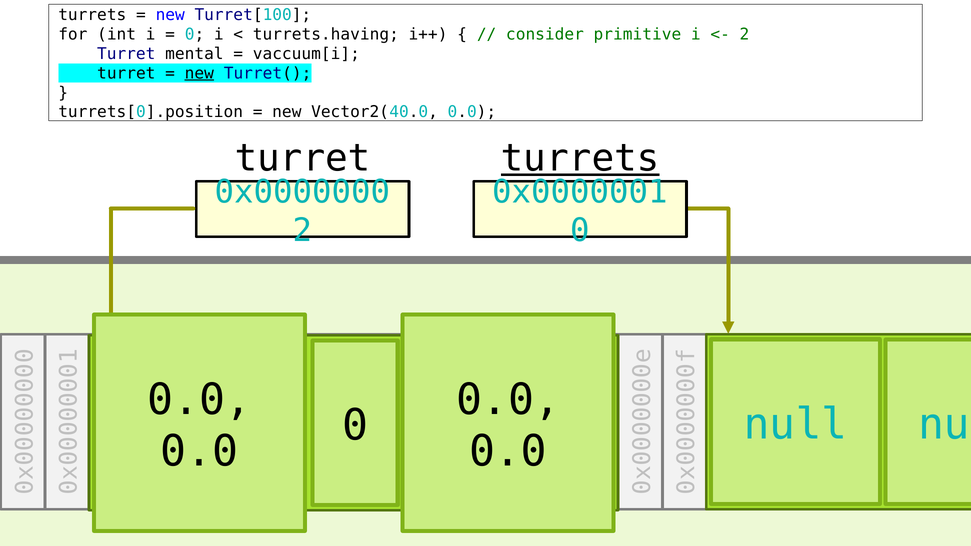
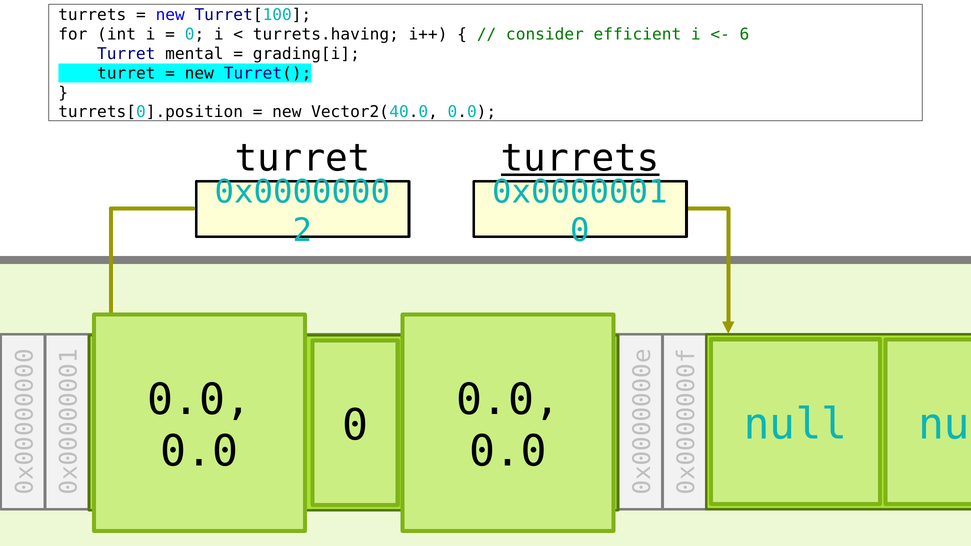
primitive: primitive -> efficient (637, 34)
2: 2 -> 6 (744, 34)
vaccuum[i: vaccuum[i -> grading[i (306, 54)
new underline: present -> none (199, 73)
